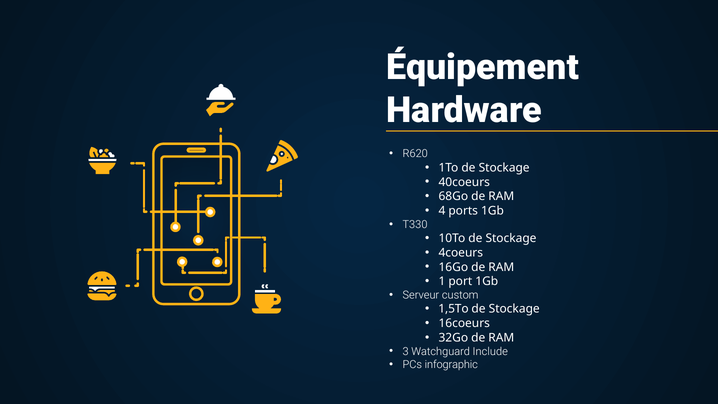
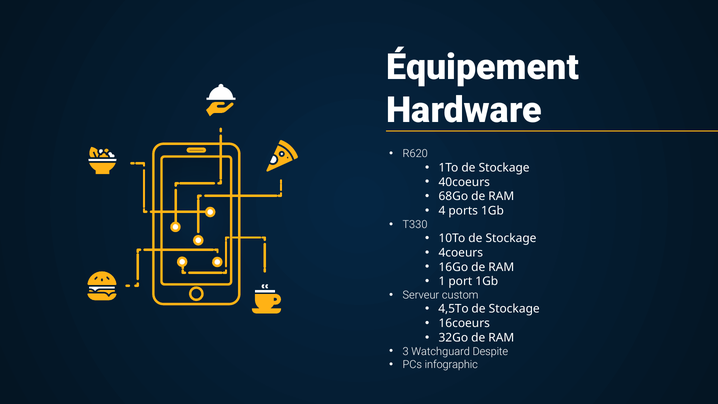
1,5To: 1,5To -> 4,5To (453, 309)
Include: Include -> Despite (490, 351)
